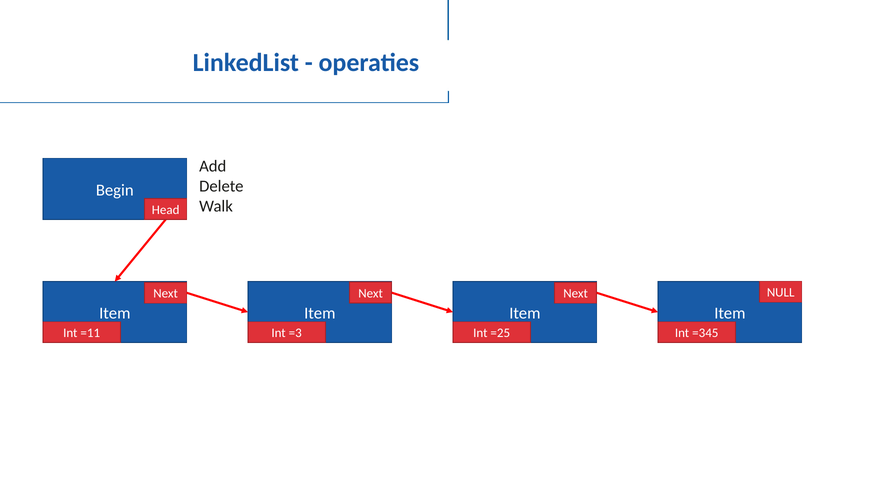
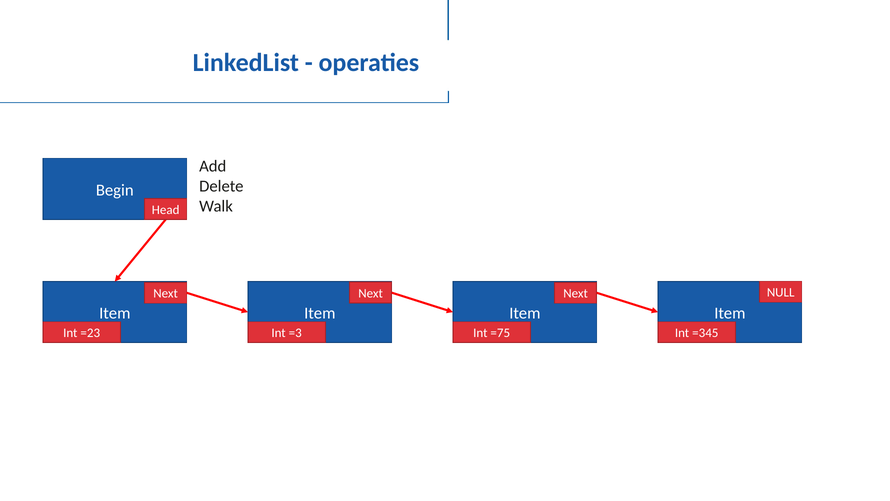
=11: =11 -> =23 (90, 333)
=25: =25 -> =75 (500, 333)
